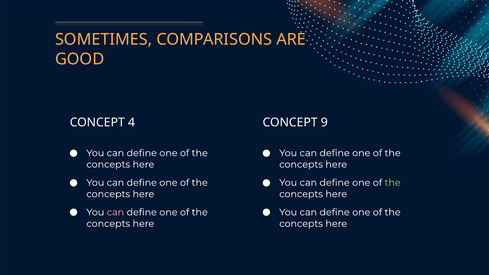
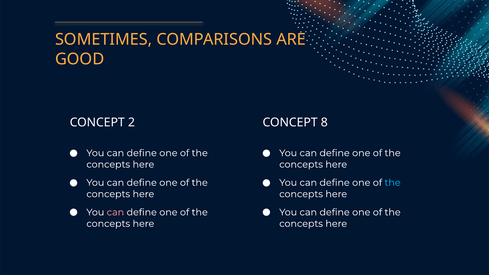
4: 4 -> 2 (131, 122)
9: 9 -> 8 (324, 122)
the colour: light green -> light blue (393, 183)
